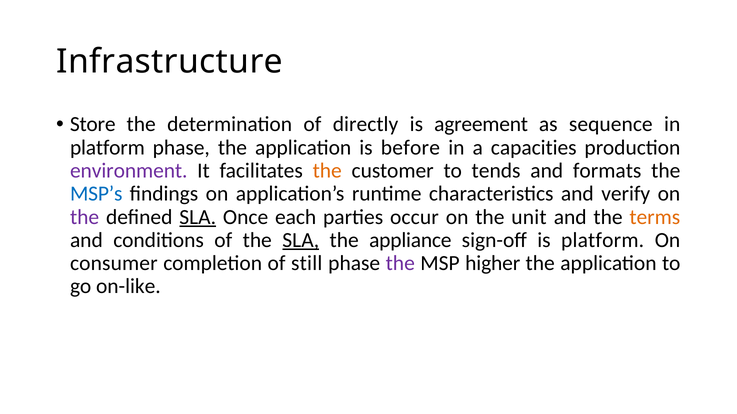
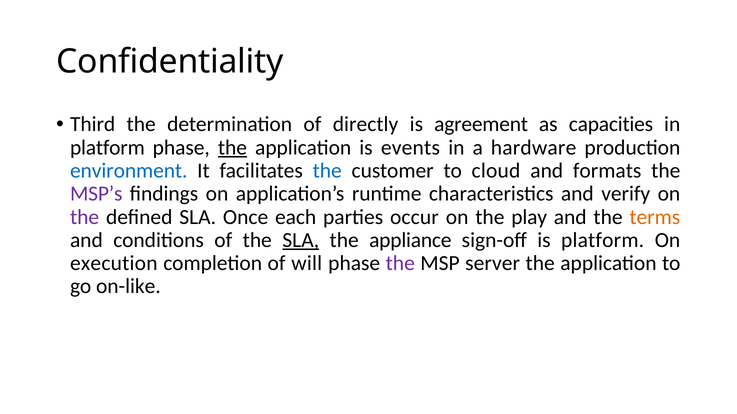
Infrastructure: Infrastructure -> Confidentiality (170, 62)
Store: Store -> Third (93, 125)
sequence: sequence -> capacities (611, 125)
the underline: none -> present (232, 148)
before: before -> events (410, 148)
capacities: capacities -> hardware (534, 148)
environment colour: purple -> blue (129, 171)
the colour: orange -> blue (327, 171)
tends: tends -> cloud (496, 171)
MSP’s colour: blue -> purple (96, 194)
SLA underline: present -> none (198, 217)
unit: unit -> play (529, 217)
consumer: consumer -> execution (114, 264)
still: still -> will (307, 264)
higher: higher -> server (493, 264)
